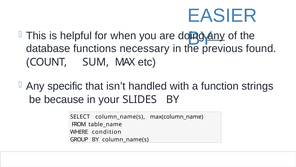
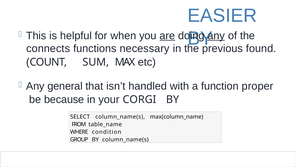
are underline: none -> present (167, 36)
database: database -> connects (48, 48)
specific: specific -> general (65, 86)
strings: strings -> proper (258, 86)
SLIDES: SLIDES -> CORGI (140, 99)
